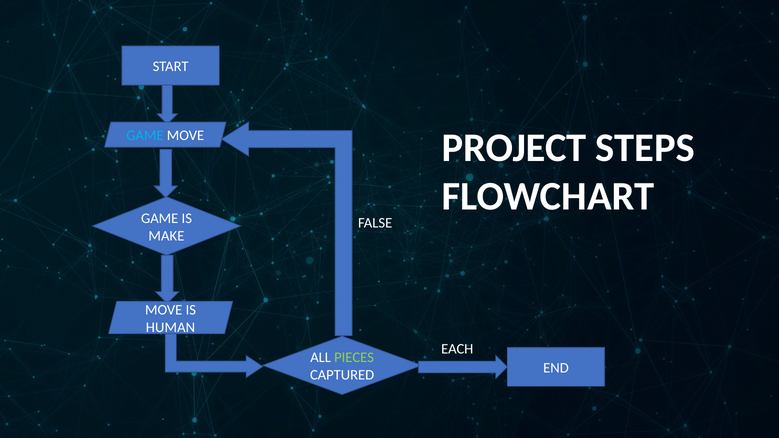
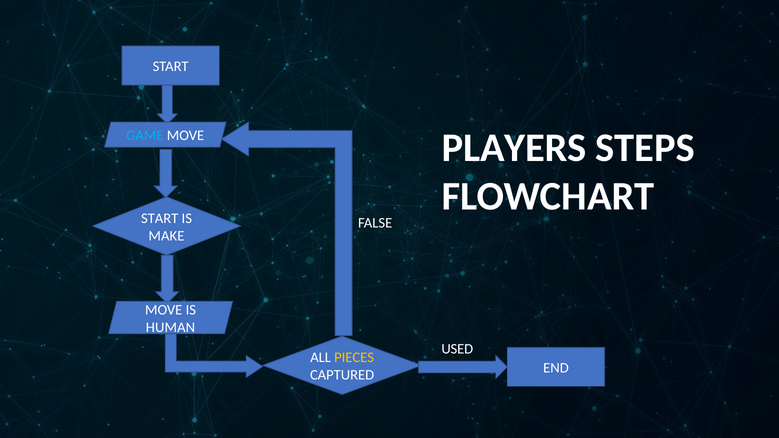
PROJECT: PROJECT -> PLAYERS (514, 148)
GAME: GAME -> START (160, 218)
EACH: EACH -> USED (457, 349)
PIECES colour: light green -> yellow (354, 358)
